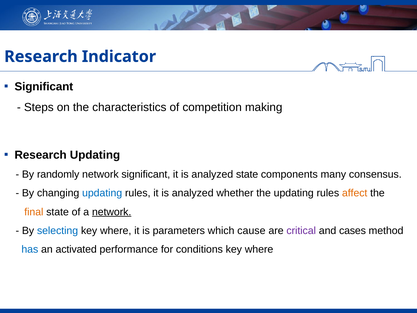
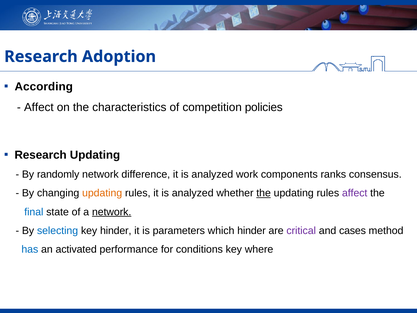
Indicator: Indicator -> Adoption (119, 57)
Significant: Significant -> According (44, 86)
Steps: Steps -> Affect (39, 107)
making: making -> policies (264, 107)
network significant: significant -> difference (146, 174)
analyzed state: state -> work (247, 174)
many: many -> ranks (333, 174)
updating colour: blue -> orange (102, 193)
the underline: none -> present (264, 193)
affect colour: orange -> purple (355, 193)
final colour: orange -> blue (34, 212)
where: where -> hinder (116, 231)
which cause: cause -> hinder (252, 231)
